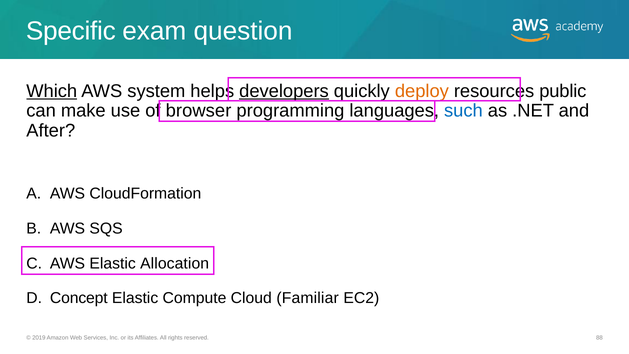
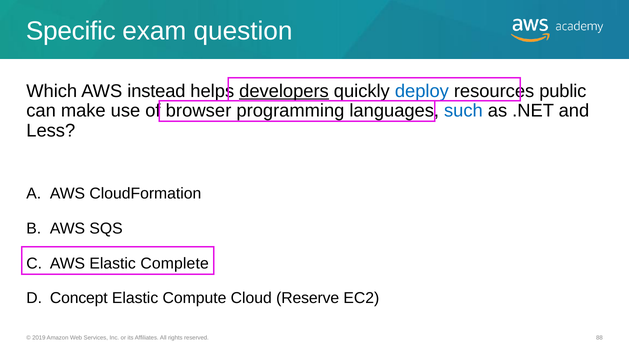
Which underline: present -> none (52, 91)
system: system -> instead (156, 91)
deploy colour: orange -> blue (422, 91)
After: After -> Less (51, 131)
Allocation: Allocation -> Complete (175, 263)
Familiar: Familiar -> Reserve (308, 298)
